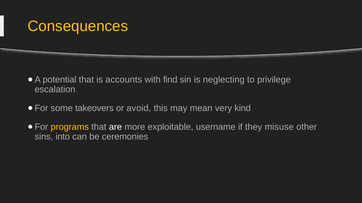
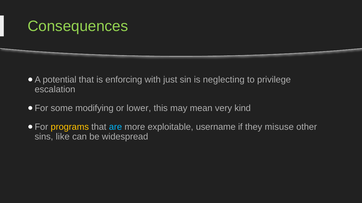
Consequences colour: yellow -> light green (78, 26)
accounts: accounts -> enforcing (124, 80)
find: find -> just (170, 80)
takeovers: takeovers -> modifying (94, 108)
avoid: avoid -> lower (139, 108)
are colour: white -> light blue (115, 127)
into: into -> like (63, 137)
ceremonies: ceremonies -> widespread (125, 137)
